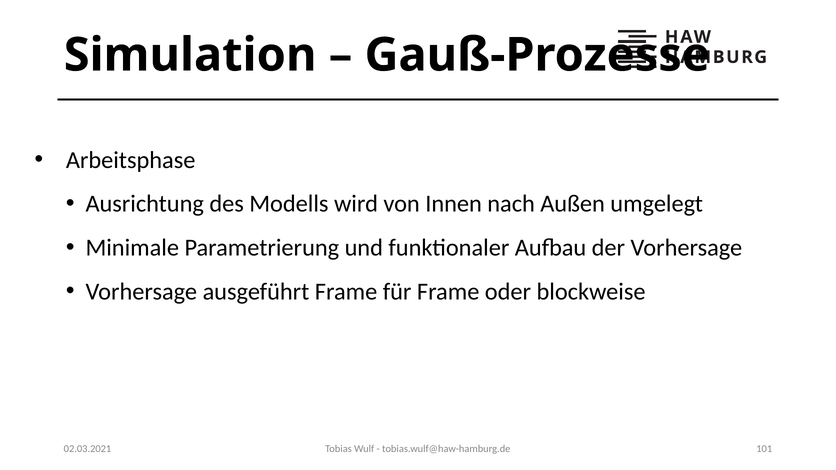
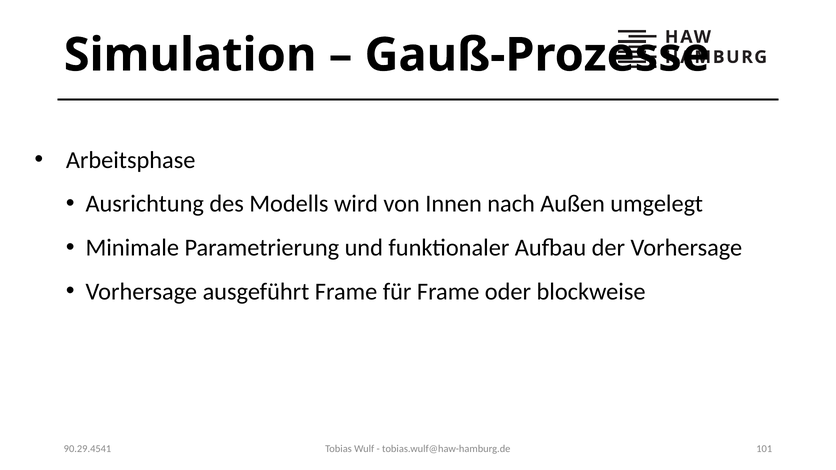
02.03.2021: 02.03.2021 -> 90.29.4541 (88, 449)
